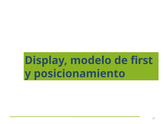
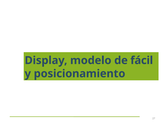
first: first -> fácil (142, 60)
